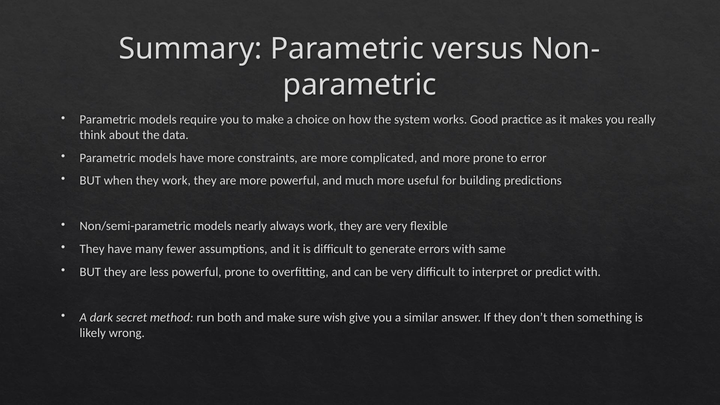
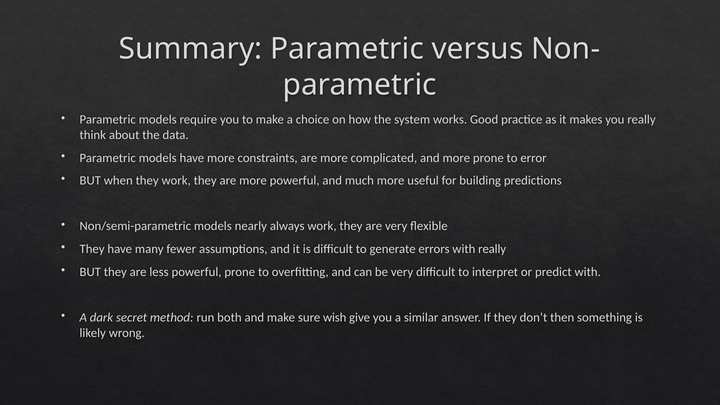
with same: same -> really (492, 249)
